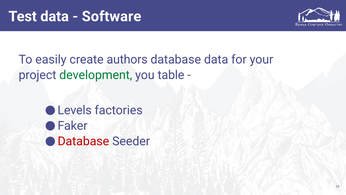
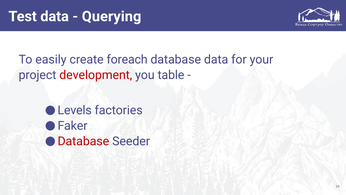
Software: Software -> Querying (112, 16)
authors: authors -> foreach (127, 59)
development colour: green -> red (96, 75)
